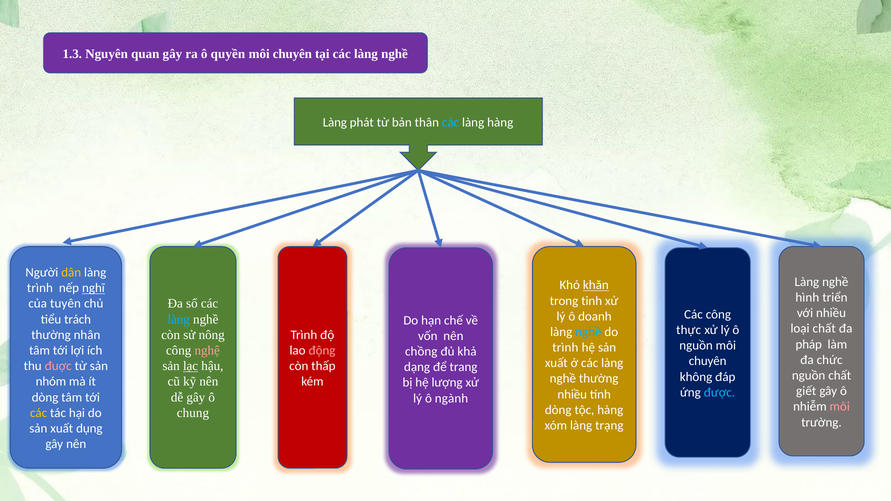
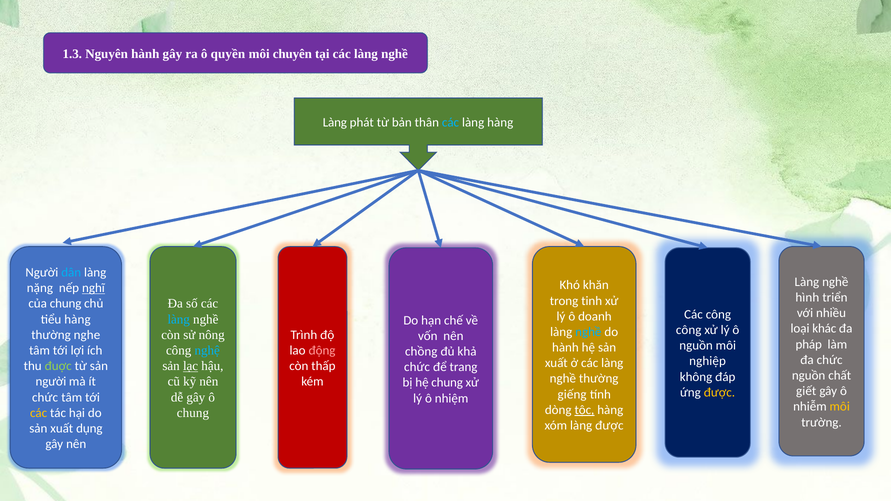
Nguyên quan: quan -> hành (145, 54)
dân colour: yellow -> light blue (71, 273)
khăn underline: present -> none (596, 285)
trình: trình -> nặng (40, 288)
của tuyên: tuyên -> chung (66, 304)
tiểu trách: trách -> hàng (77, 319)
loại chất: chất -> khác (824, 329)
thực: thực -> công (689, 330)
nhân: nhân -> nghe (87, 335)
trình: trình -> hành (565, 348)
nghệ colour: pink -> light blue (207, 351)
chuyên: chuyên -> nghiệp (708, 361)
đuợc colour: pink -> light green (58, 366)
dạng: dạng -> chức (417, 367)
nhóm: nhóm -> người (51, 382)
hệ lượng: lượng -> chung (447, 383)
được colour: light blue -> yellow (719, 392)
nhiều: nhiều -> giếng (572, 394)
dòng: dòng -> chức (45, 397)
ngành: ngành -> nhiệm (452, 398)
môi colour: pink -> yellow (840, 407)
tộc underline: none -> present (584, 410)
làng trạng: trạng -> được (609, 426)
